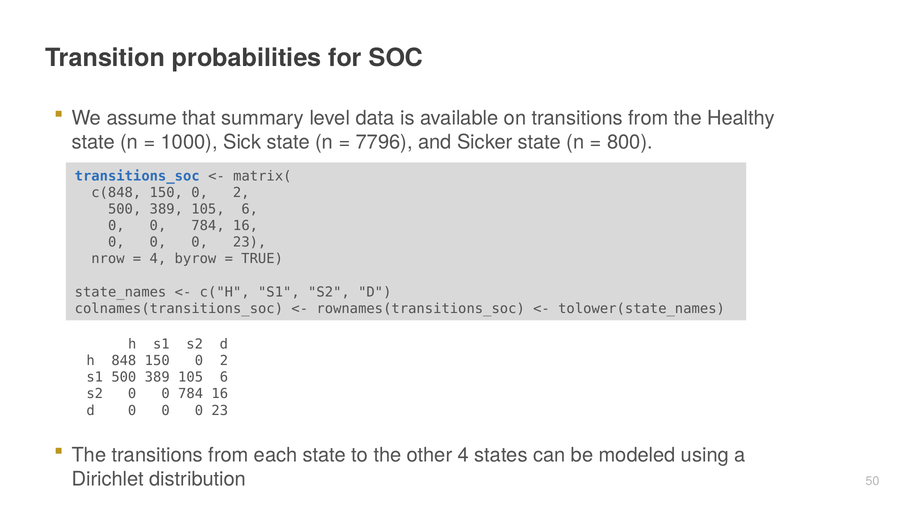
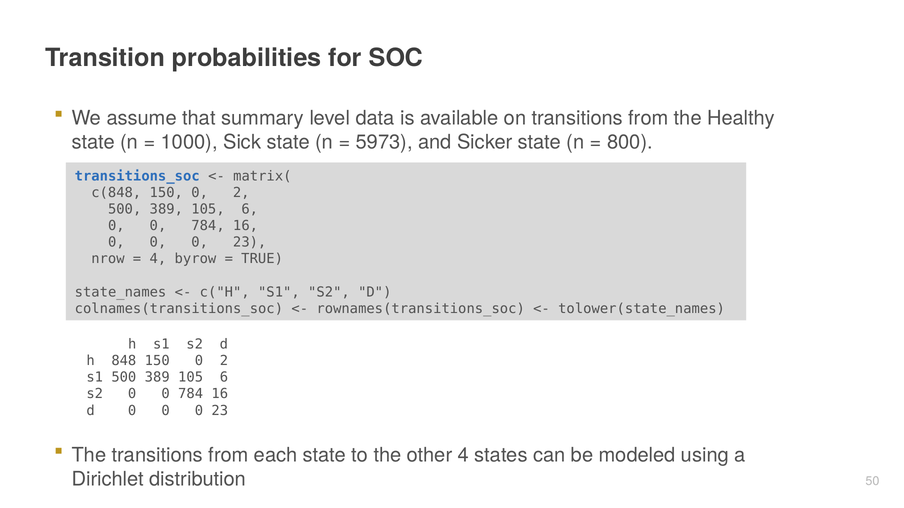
7796: 7796 -> 5973 (384, 142)
